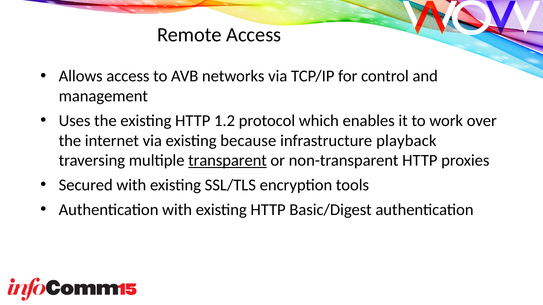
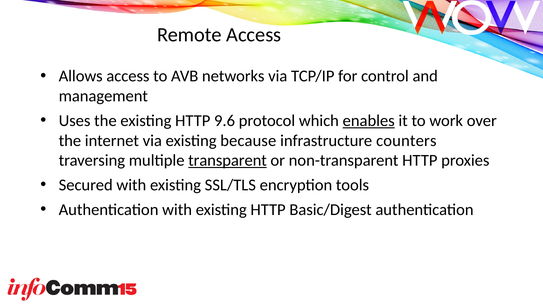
1.2: 1.2 -> 9.6 (225, 121)
enables underline: none -> present (369, 121)
playback: playback -> counters (406, 141)
